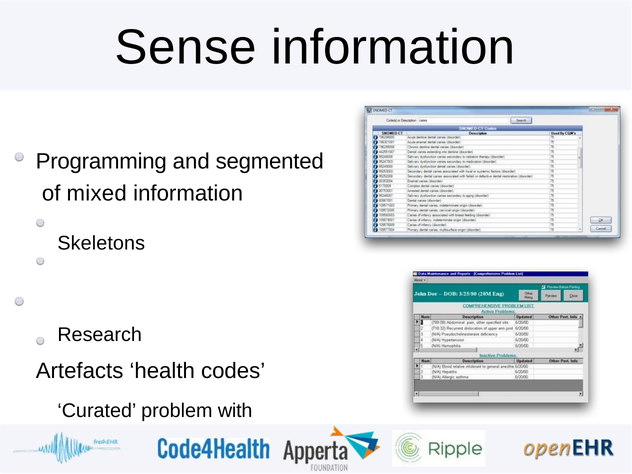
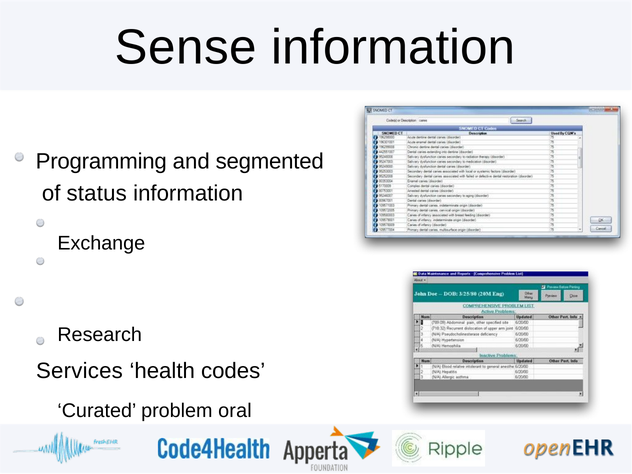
mixed: mixed -> status (97, 193)
Skeletons: Skeletons -> Exchange (101, 243)
Artefacts: Artefacts -> Services (79, 371)
with: with -> oral (235, 411)
